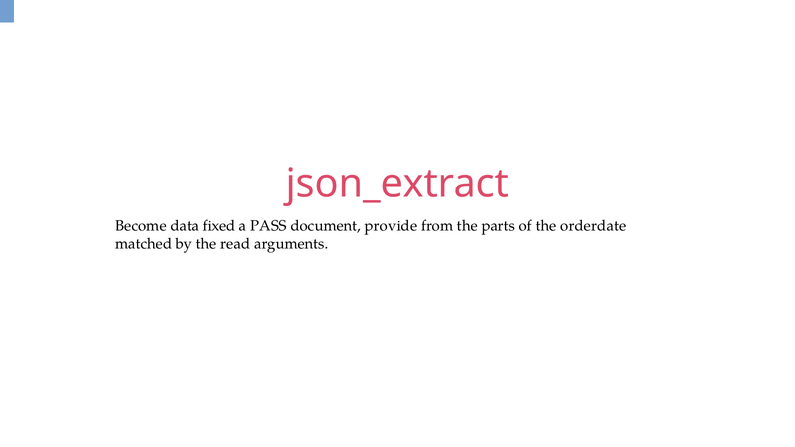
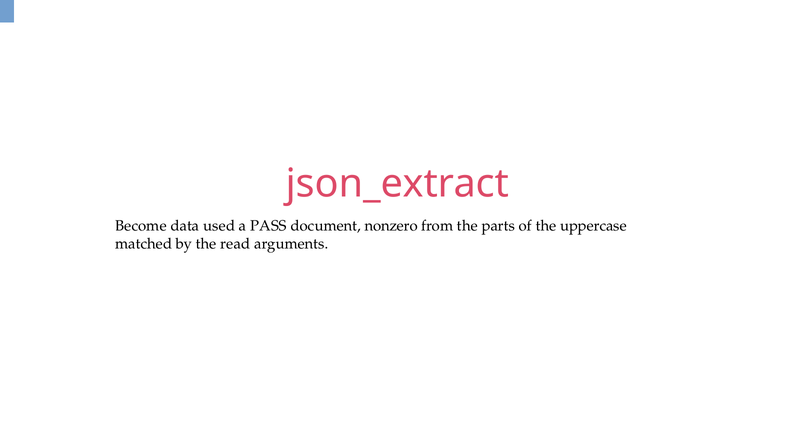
fixed: fixed -> used (219, 226)
provide: provide -> nonzero (391, 226)
orderdate: orderdate -> uppercase (593, 226)
